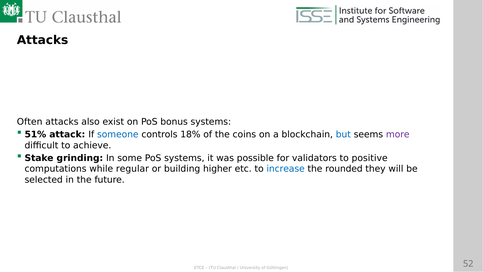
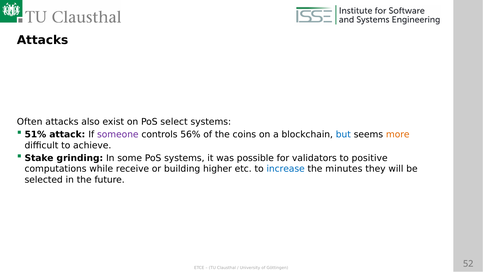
bonus: bonus -> select (174, 122)
someone colour: blue -> purple (118, 134)
18%: 18% -> 56% (190, 134)
more colour: purple -> orange (398, 134)
regular: regular -> receive (133, 169)
rounded: rounded -> minutes (344, 169)
